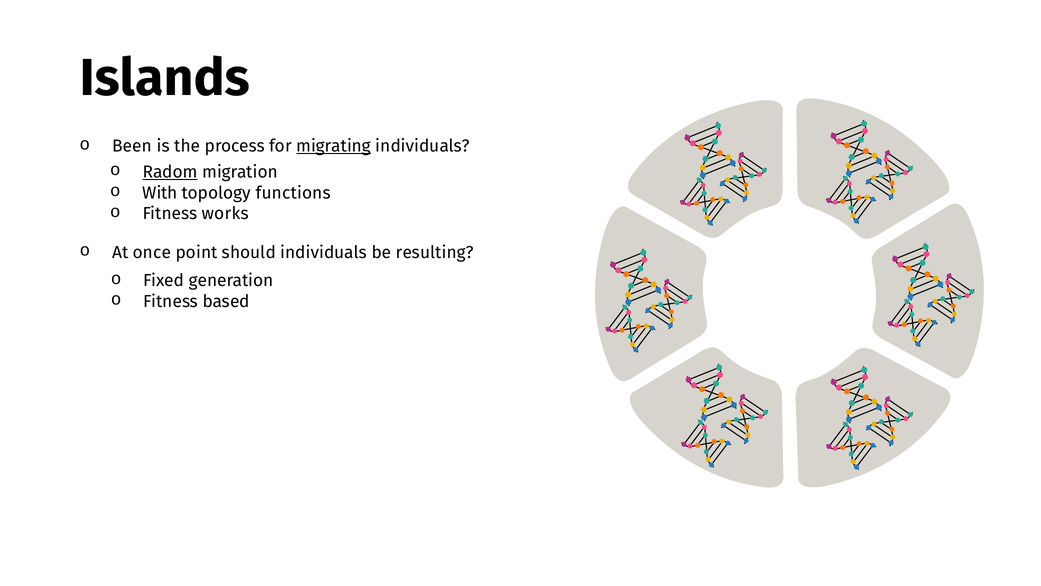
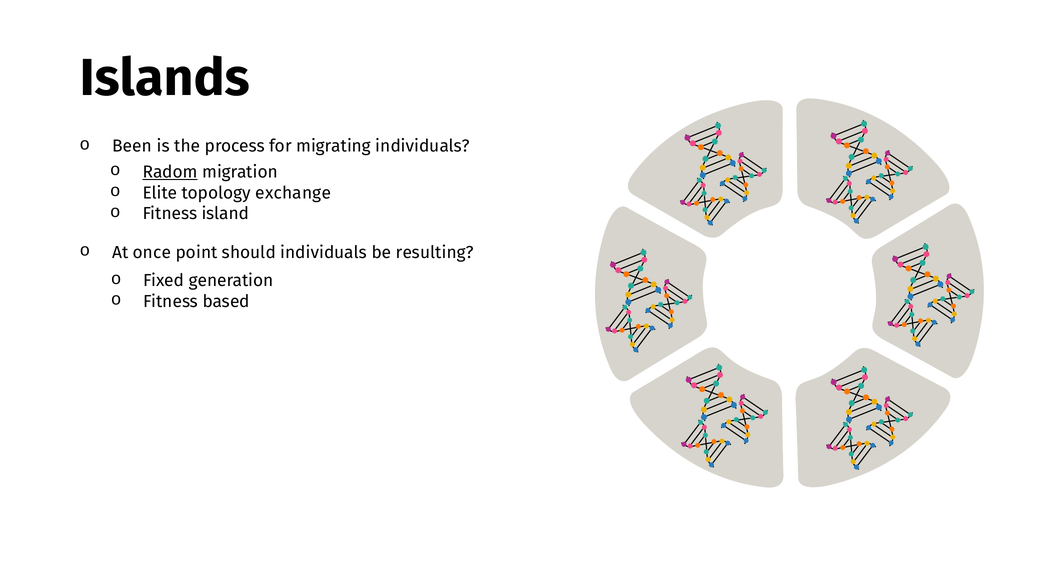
migrating underline: present -> none (334, 146)
With: With -> Elite (160, 193)
functions: functions -> exchange (293, 193)
works: works -> island (225, 214)
